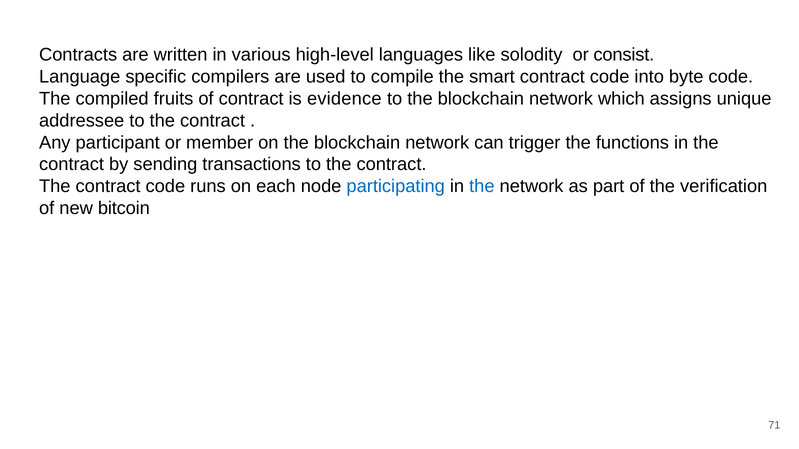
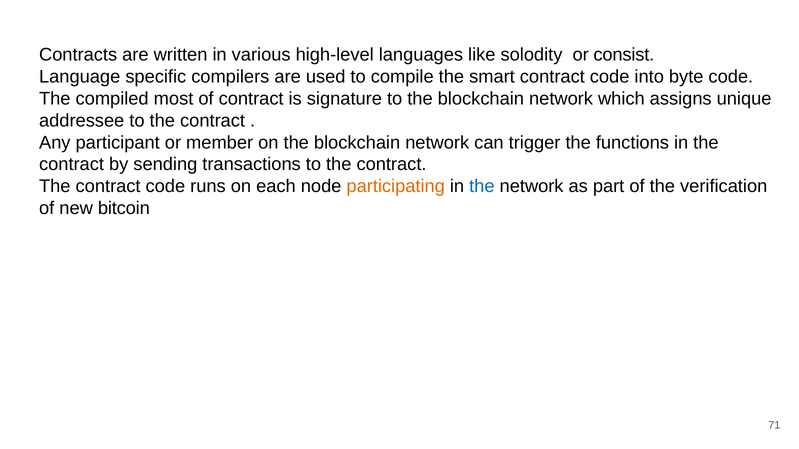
fruits: fruits -> most (174, 99)
evidence: evidence -> signature (344, 99)
participating colour: blue -> orange (396, 187)
